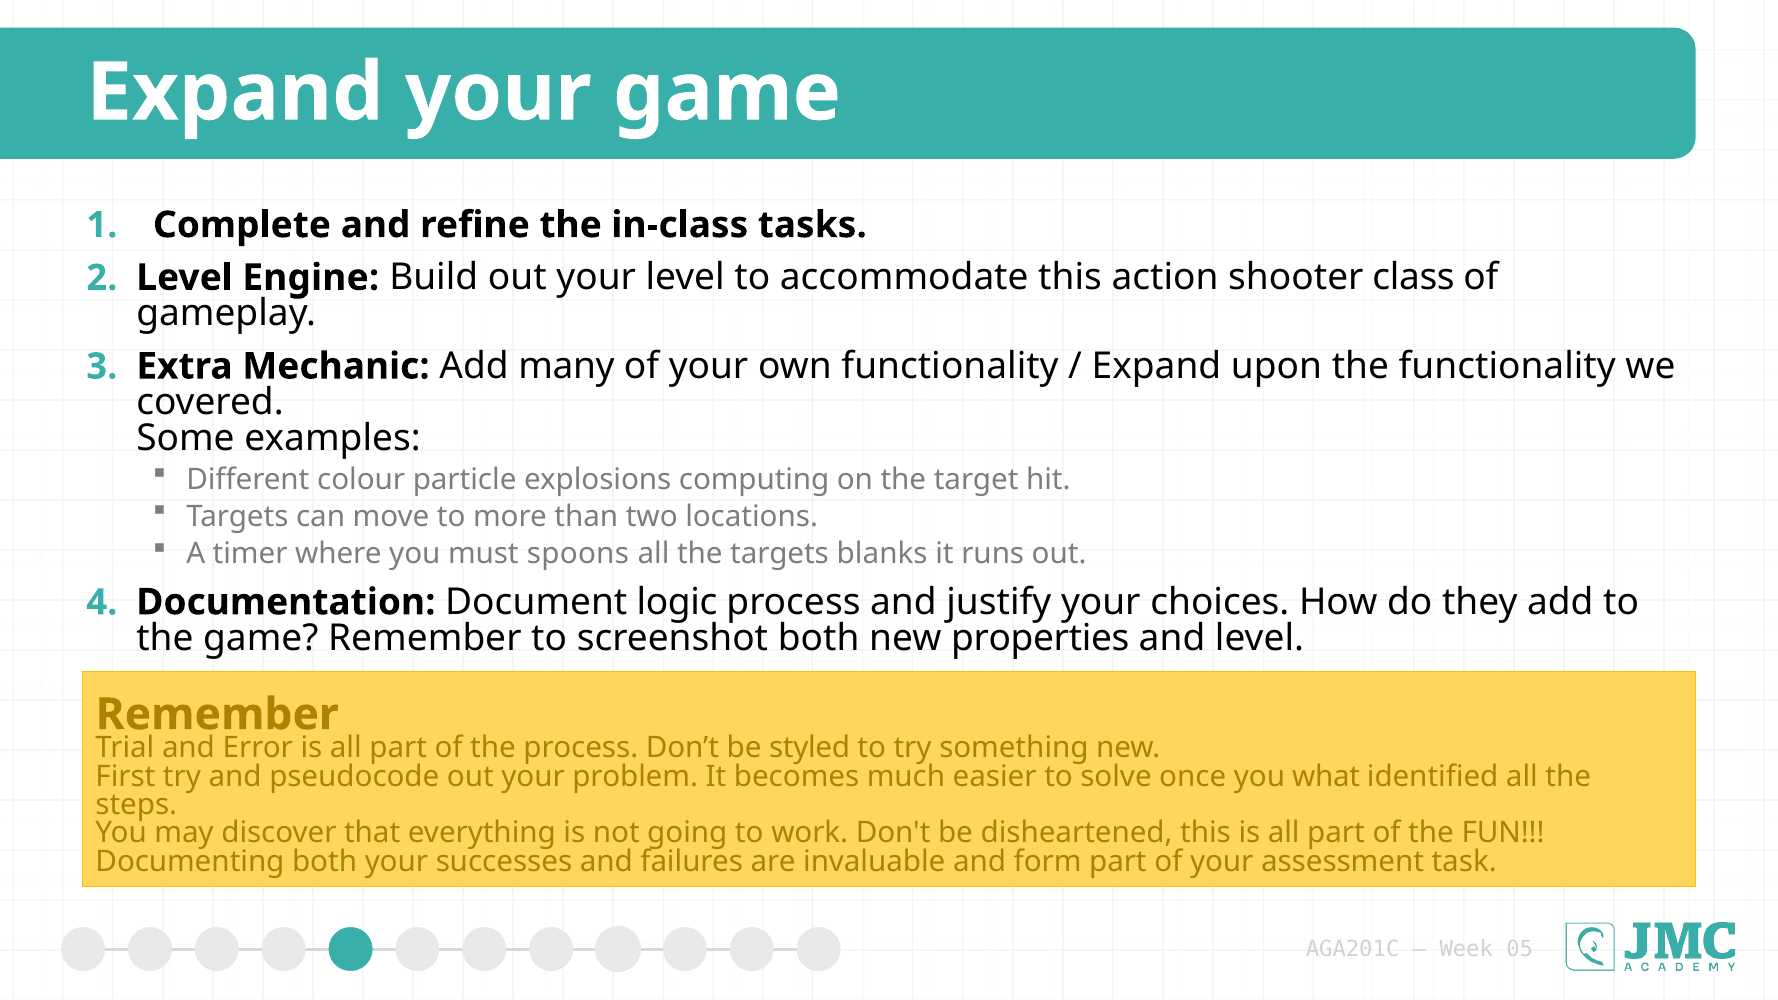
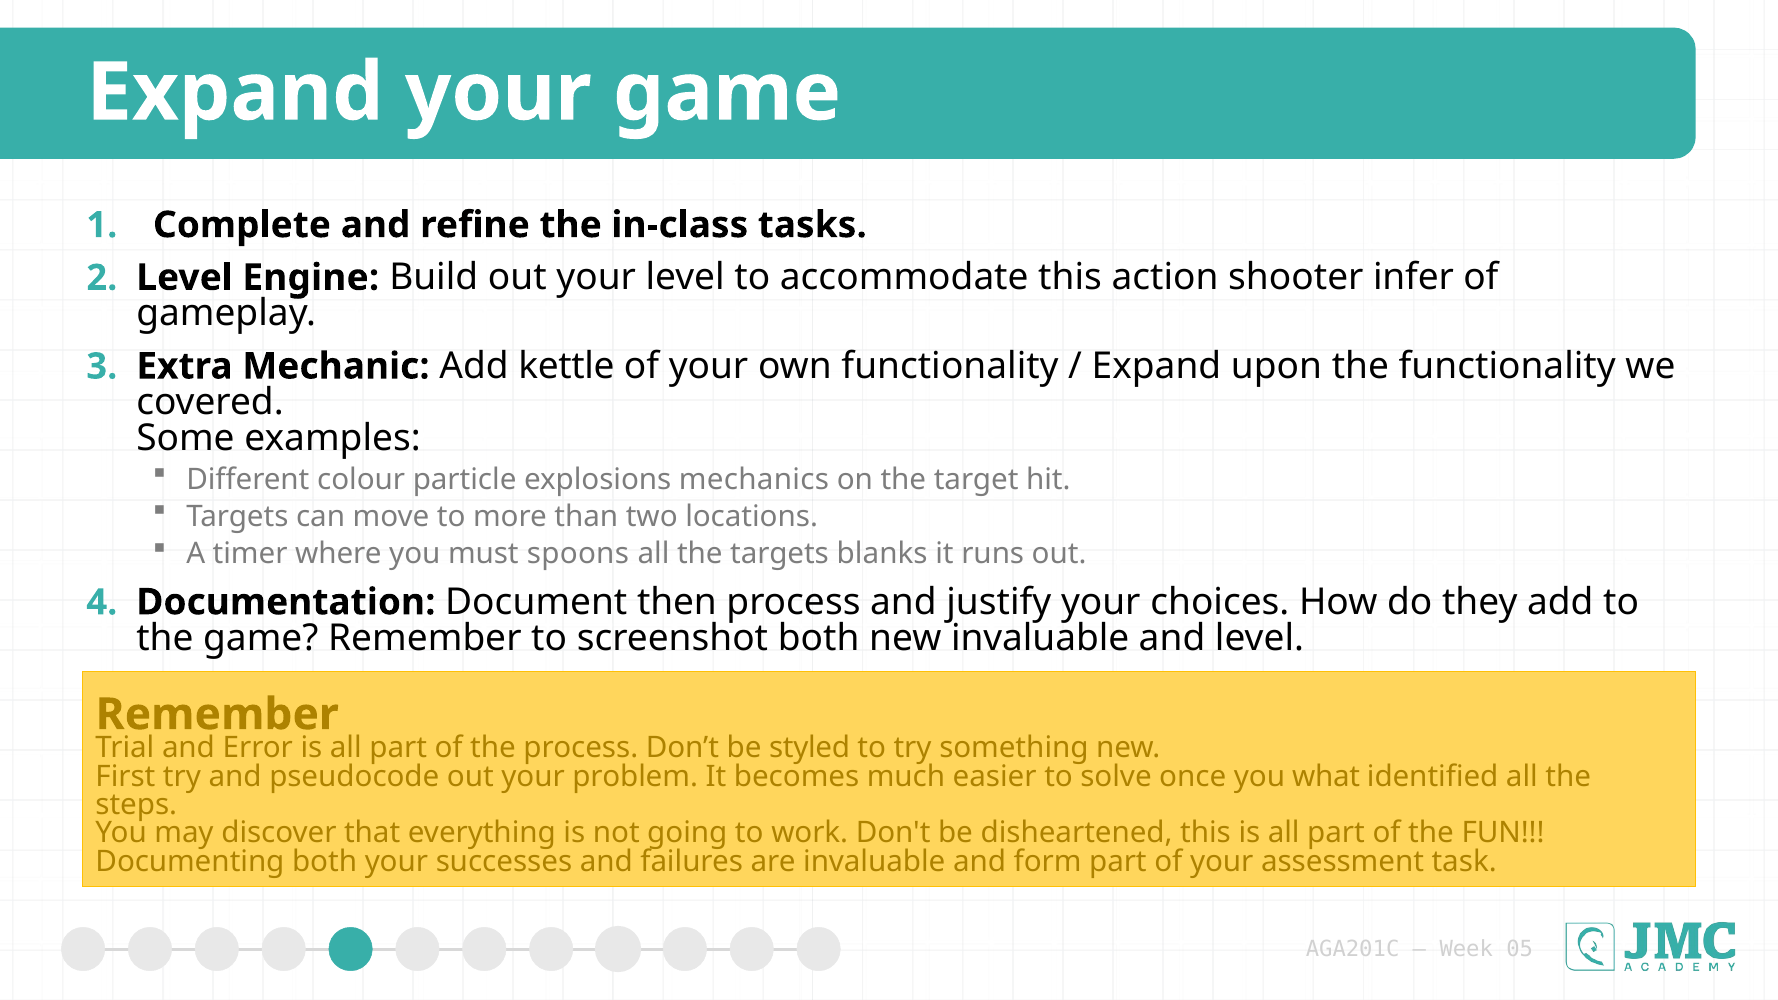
class: class -> infer (1413, 278)
many: many -> kettle (566, 366)
computing: computing -> mechanics (754, 479)
logic: logic -> then (677, 602)
new properties: properties -> invaluable (1040, 638)
